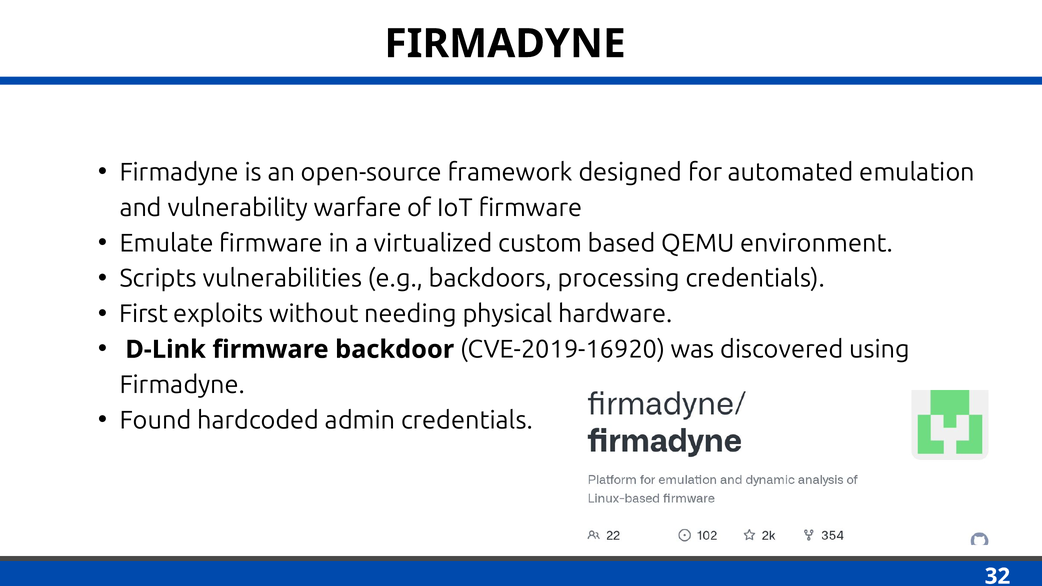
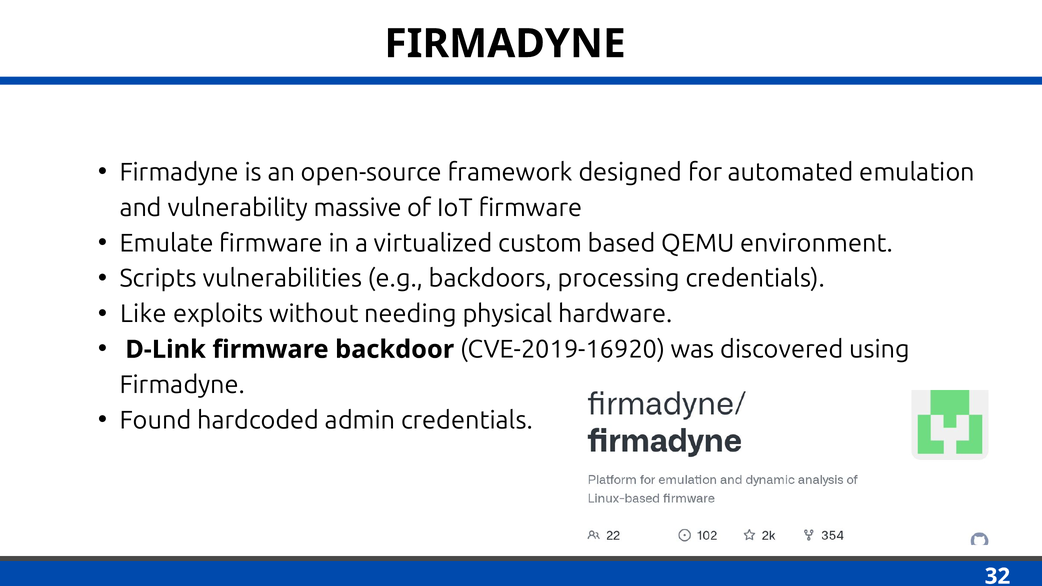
warfare: warfare -> massive (358, 208)
First: First -> Like (143, 314)
